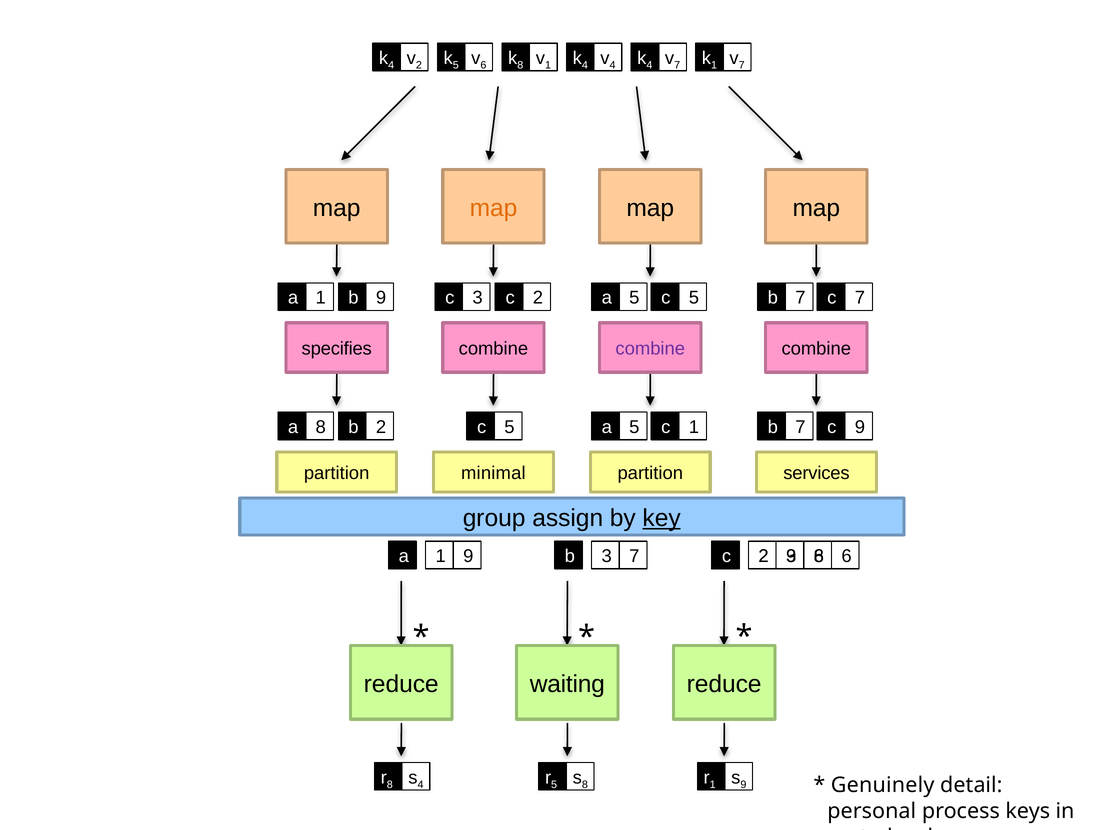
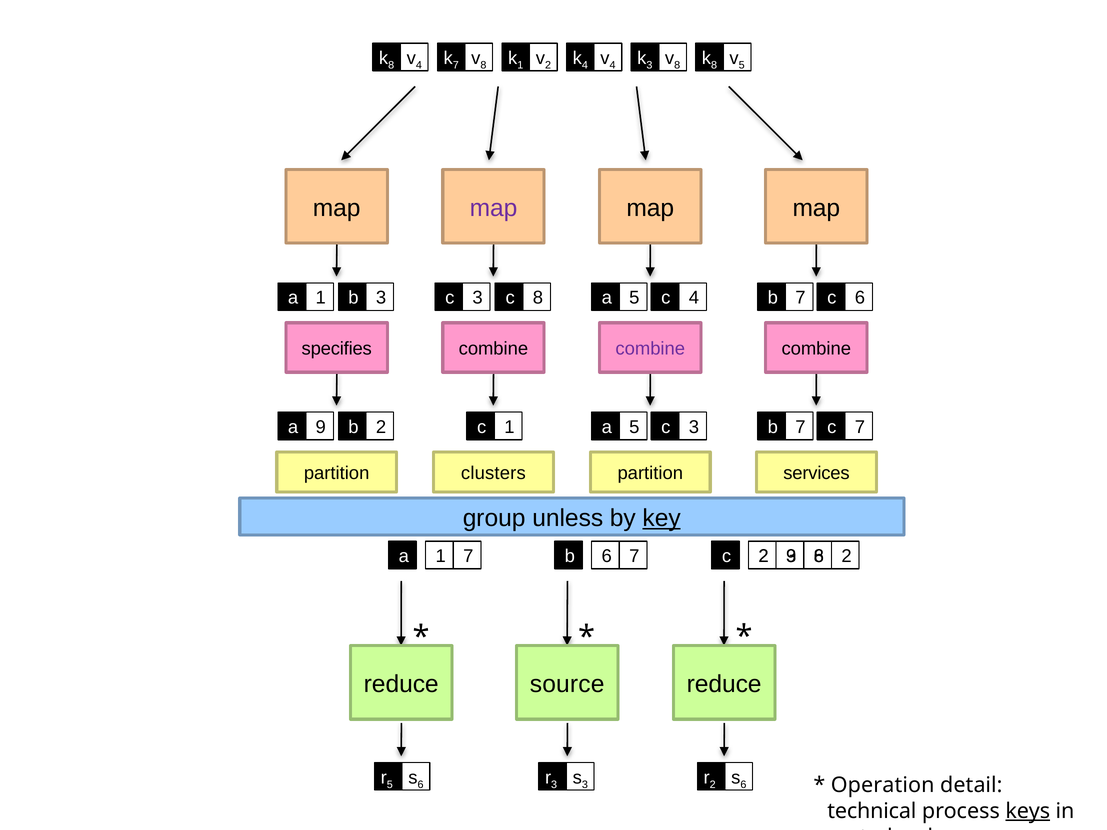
4: 4 -> 8 (391, 65)
2: 2 -> 4 (419, 65)
5: 5 -> 7 (456, 65)
6: 6 -> 8 (483, 65)
8: 8 -> 1 (520, 65)
1: 1 -> 2 (548, 65)
4: 4 -> 3 (649, 65)
7: 7 -> 8 (677, 65)
1: 1 -> 8 (714, 65)
7: 7 -> 5 (742, 65)
map colour: orange -> purple (493, 208)
9: 9 -> 3 (381, 298)
3 2: 2 -> 8 (538, 298)
5 5: 5 -> 4 (694, 298)
7 7: 7 -> 6 (860, 298)
a 8: 8 -> 9 (321, 427)
2 c 5: 5 -> 1 (509, 427)
5 1: 1 -> 3 (694, 427)
7 9: 9 -> 7 (860, 427)
minimal: minimal -> clusters (493, 473)
assign: assign -> unless (568, 518)
9: 9 -> 7 (468, 556)
b 3: 3 -> 6 (607, 556)
6: 6 -> 2 (847, 556)
waiting: waiting -> source (567, 684)
8: 8 -> 5 (390, 785)
4: 4 -> 6 (421, 785)
5: 5 -> 3 (554, 785)
8: 8 -> 3 (585, 785)
1: 1 -> 2 (713, 785)
9: 9 -> 6 (743, 785)
Genuinely: Genuinely -> Operation (883, 786)
personal: personal -> technical (872, 811)
keys underline: none -> present (1028, 811)
